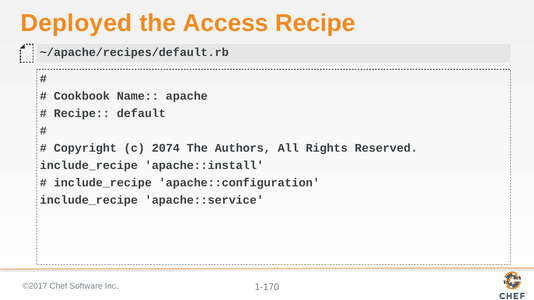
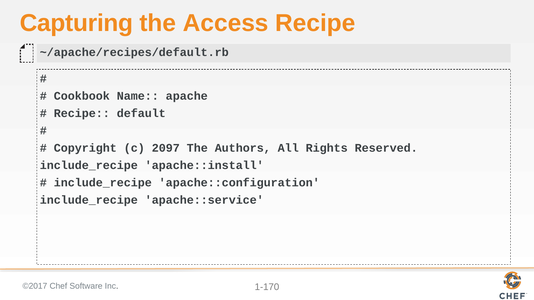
Deployed: Deployed -> Capturing (77, 23)
2074: 2074 -> 2097 (166, 148)
